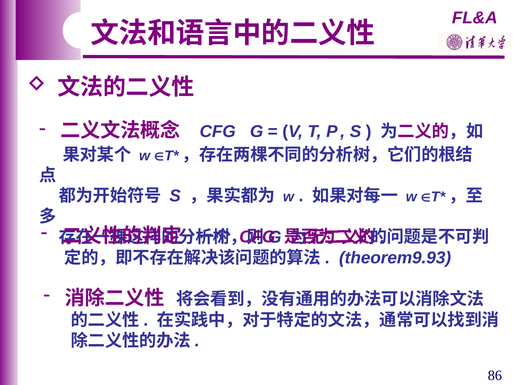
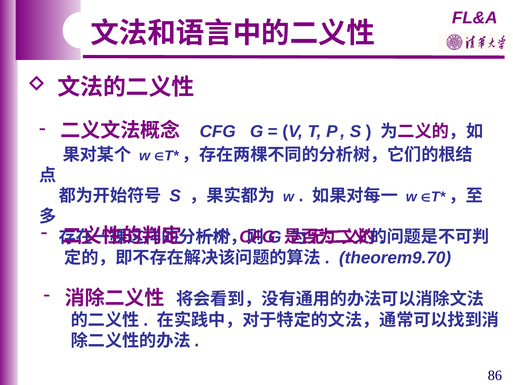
theorem9.93: theorem9.93 -> theorem9.70 (395, 258)
